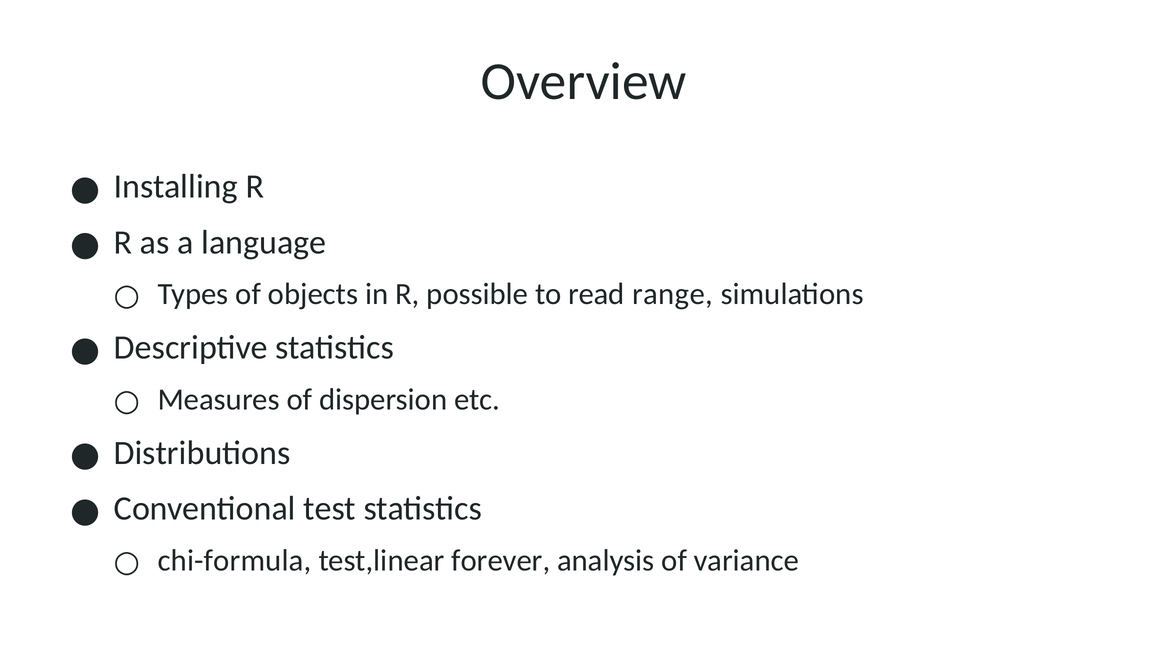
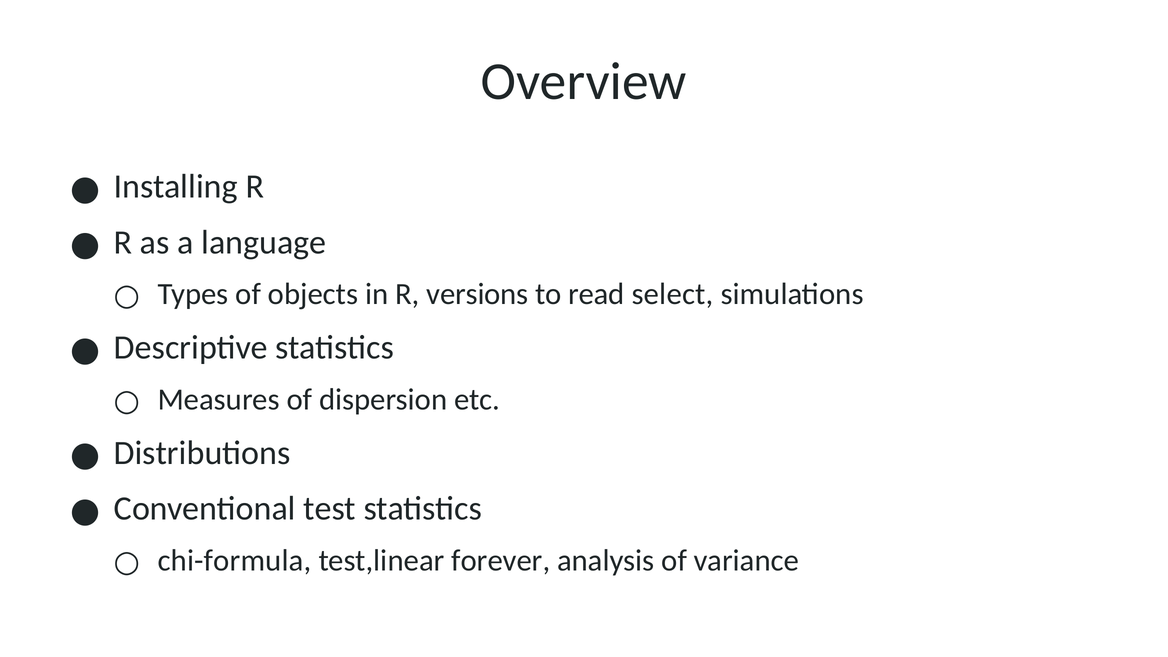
possible: possible -> versions (477, 294)
range: range -> select (673, 294)
